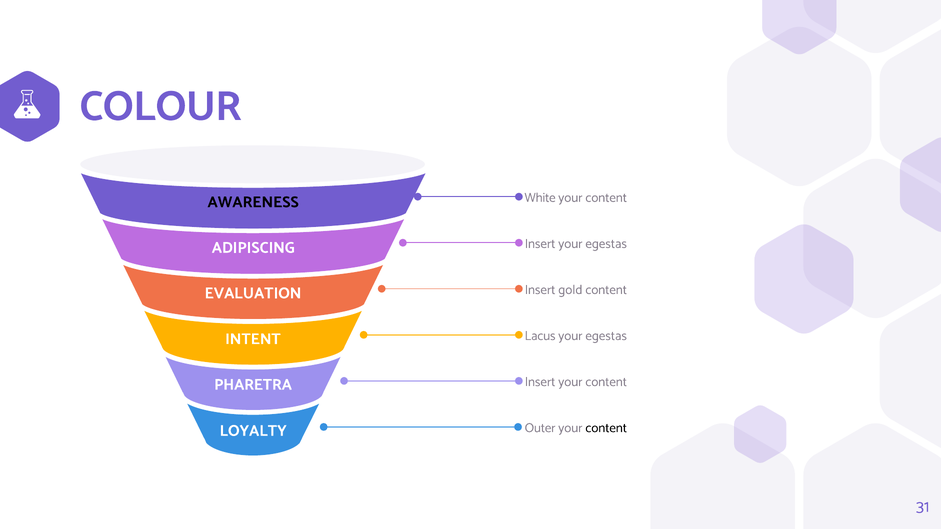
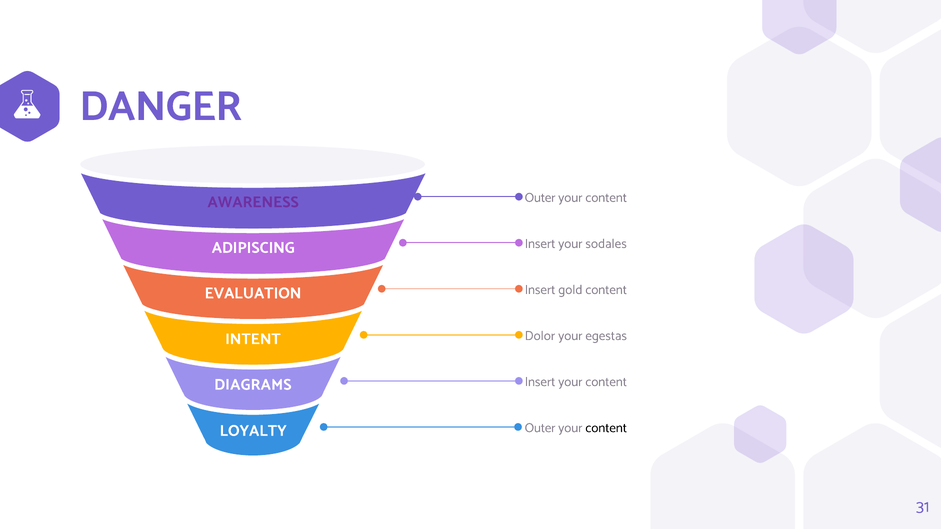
COLOUR: COLOUR -> DANGER (161, 106)
White: White -> Outer (540, 198)
AWARENESS colour: black -> purple (253, 202)
Insert your egestas: egestas -> sodales (606, 244)
Lacus: Lacus -> Dolor (540, 336)
PHARETRA: PHARETRA -> DIAGRAMS (253, 385)
